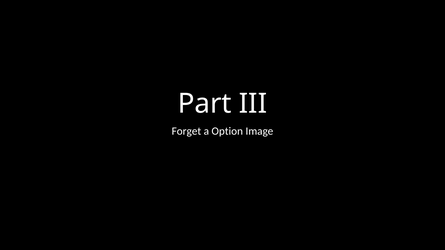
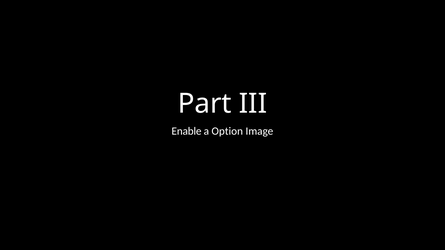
Forget: Forget -> Enable (187, 131)
